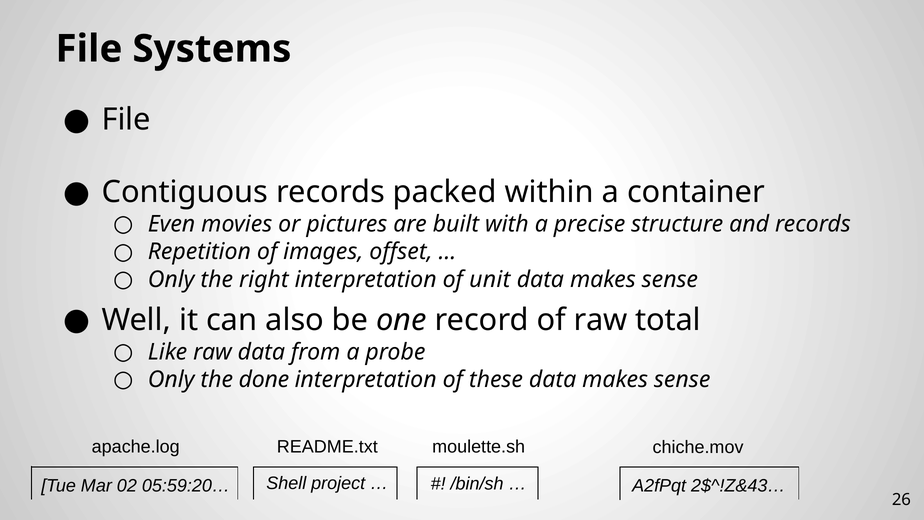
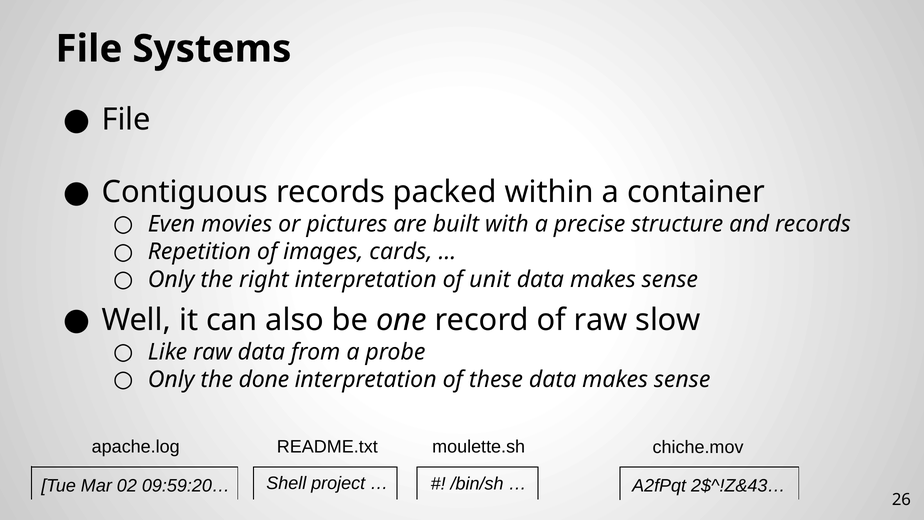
offset: offset -> cards (401, 252)
total: total -> slow (668, 320)
05:59:20…: 05:59:20… -> 09:59:20… (186, 485)
